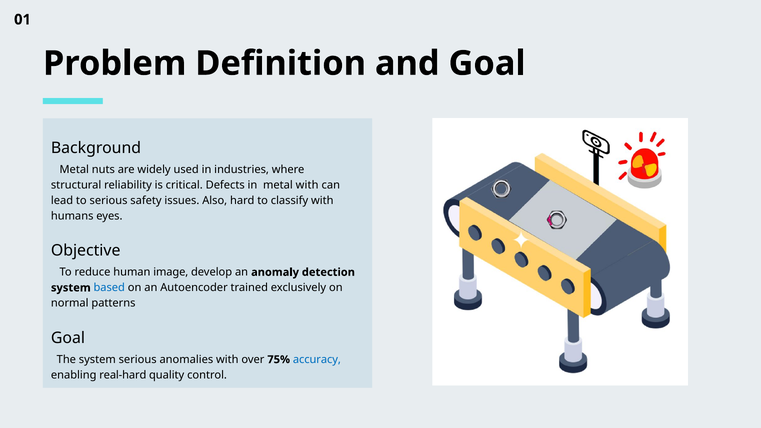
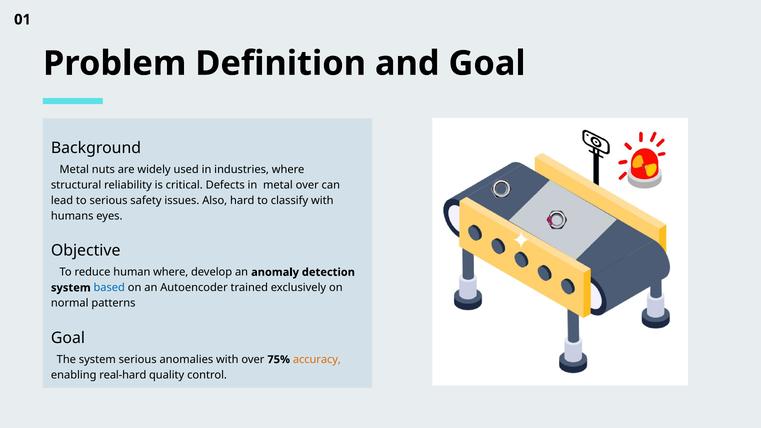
metal with: with -> over (307, 185)
human image: image -> where (171, 272)
accuracy colour: blue -> orange (317, 360)
